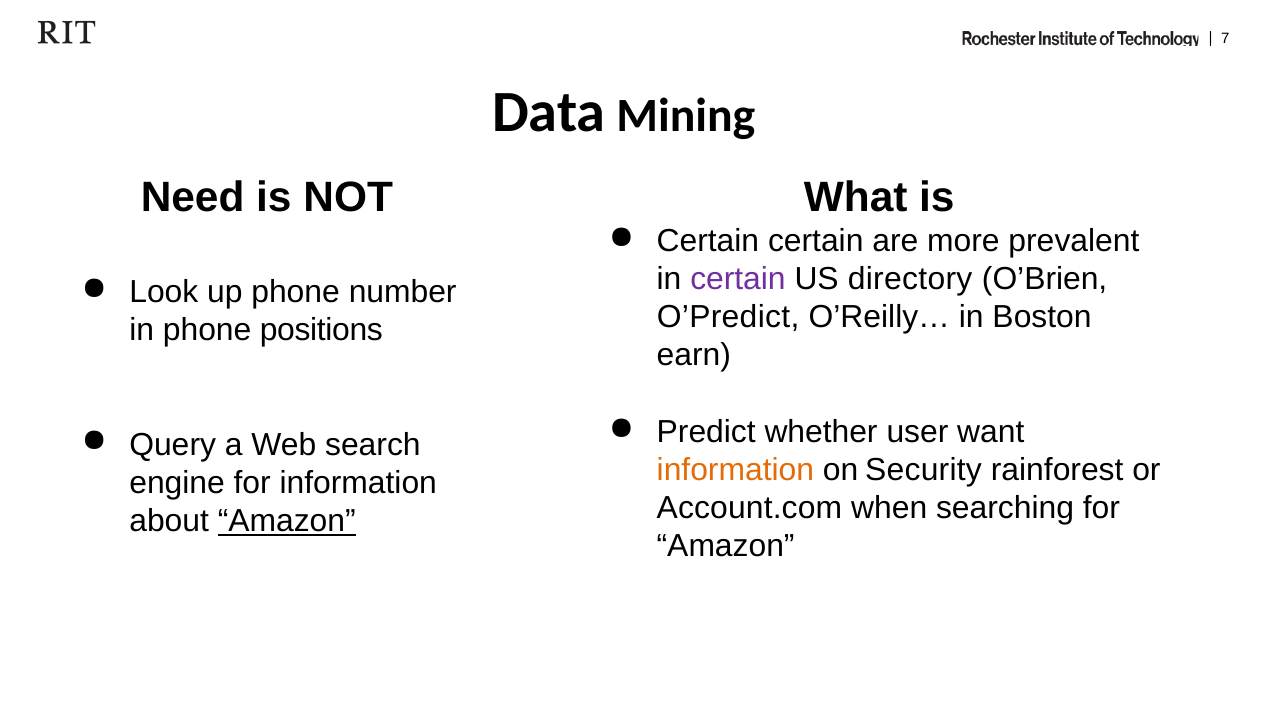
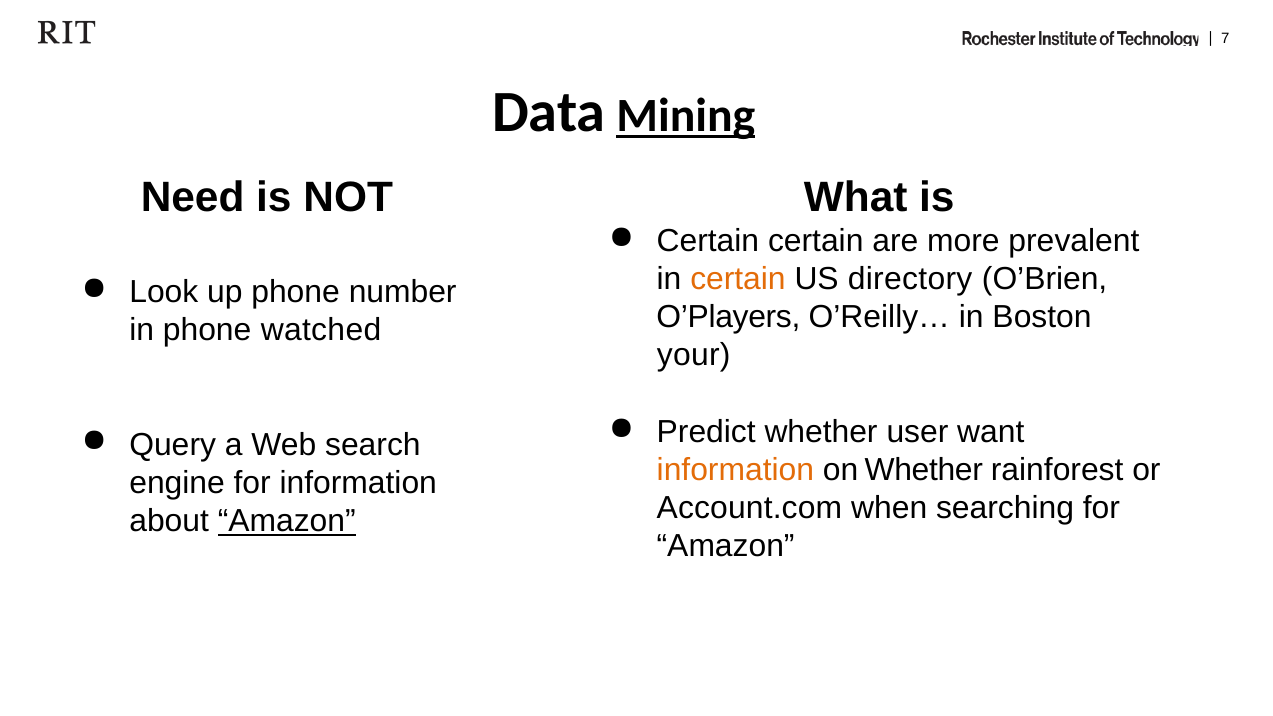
Mining underline: none -> present (686, 116)
certain colour: purple -> orange (738, 279)
O’Predict: O’Predict -> O’Players (728, 317)
positions: positions -> watched (321, 330)
earn: earn -> your (694, 355)
on Security: Security -> Whether (924, 470)
